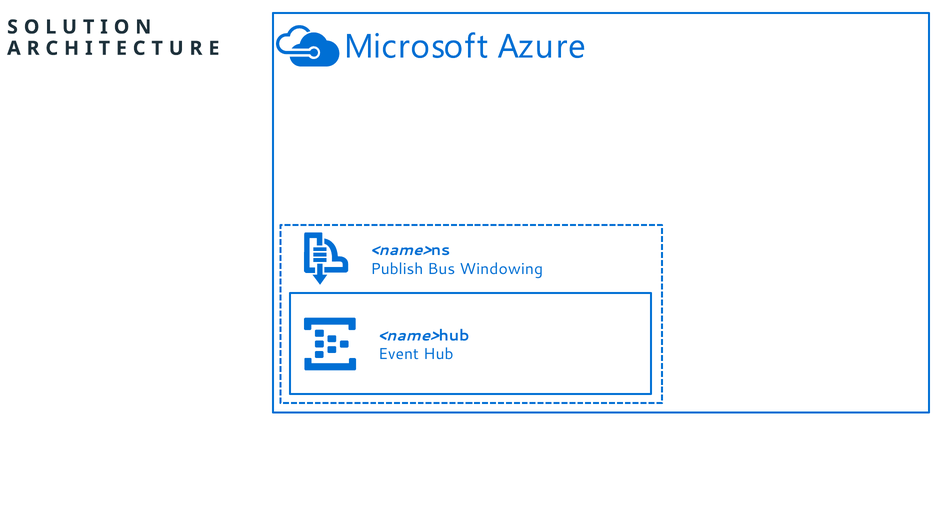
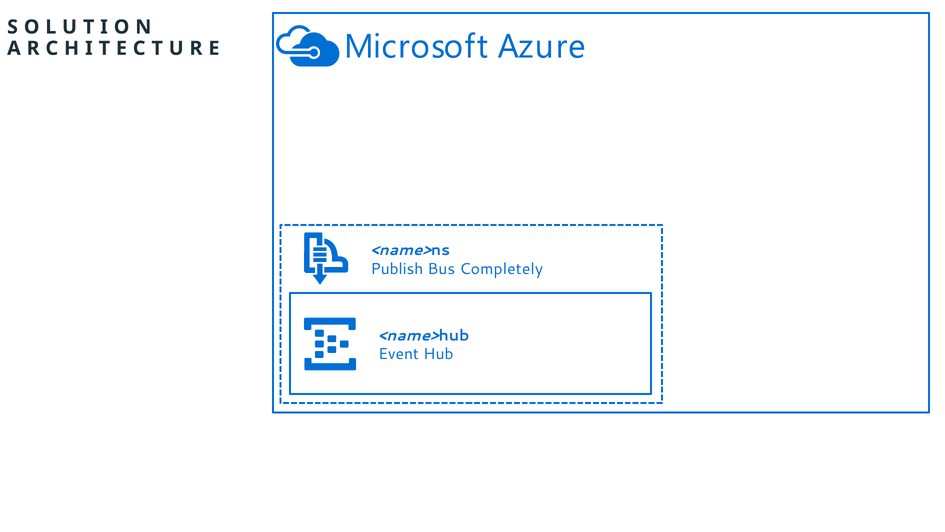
Windowing: Windowing -> Completely (501, 269)
